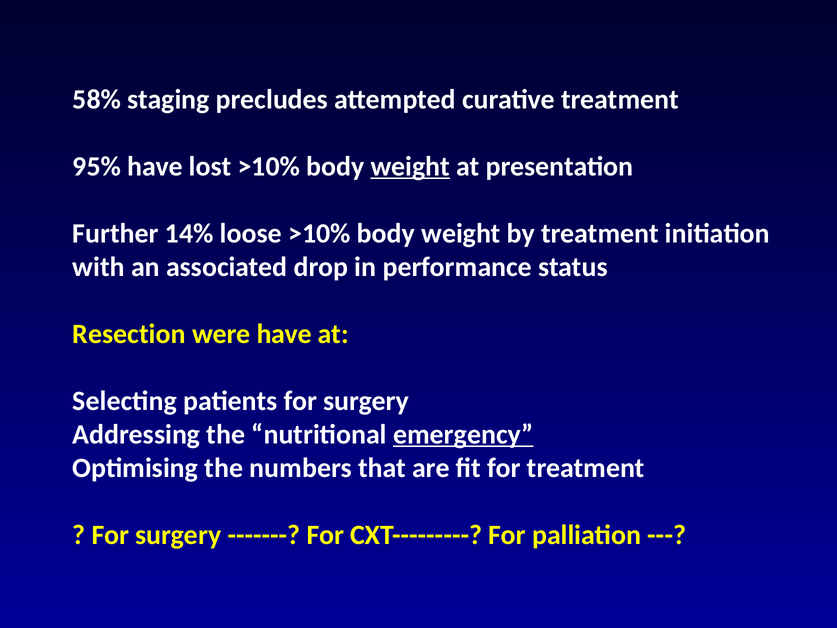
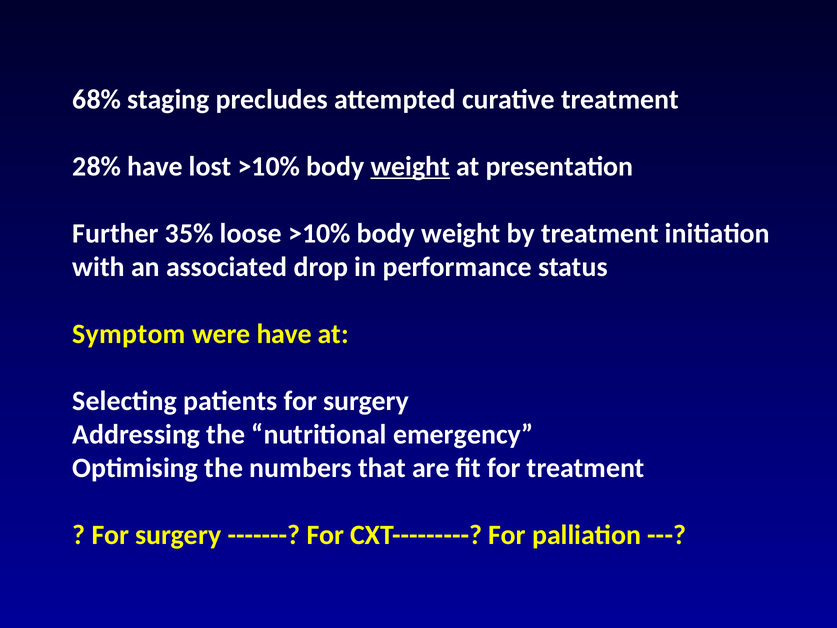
58%: 58% -> 68% (97, 99)
95%: 95% -> 28% (97, 166)
14%: 14% -> 35% (189, 233)
Resection: Resection -> Symptom (129, 334)
emergency underline: present -> none (463, 434)
